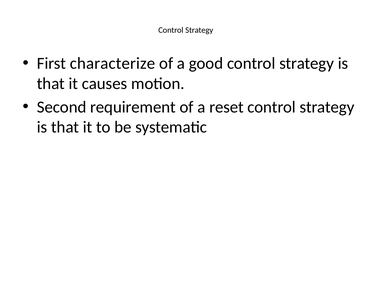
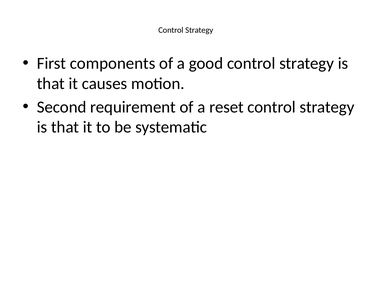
characterize: characterize -> components (113, 64)
